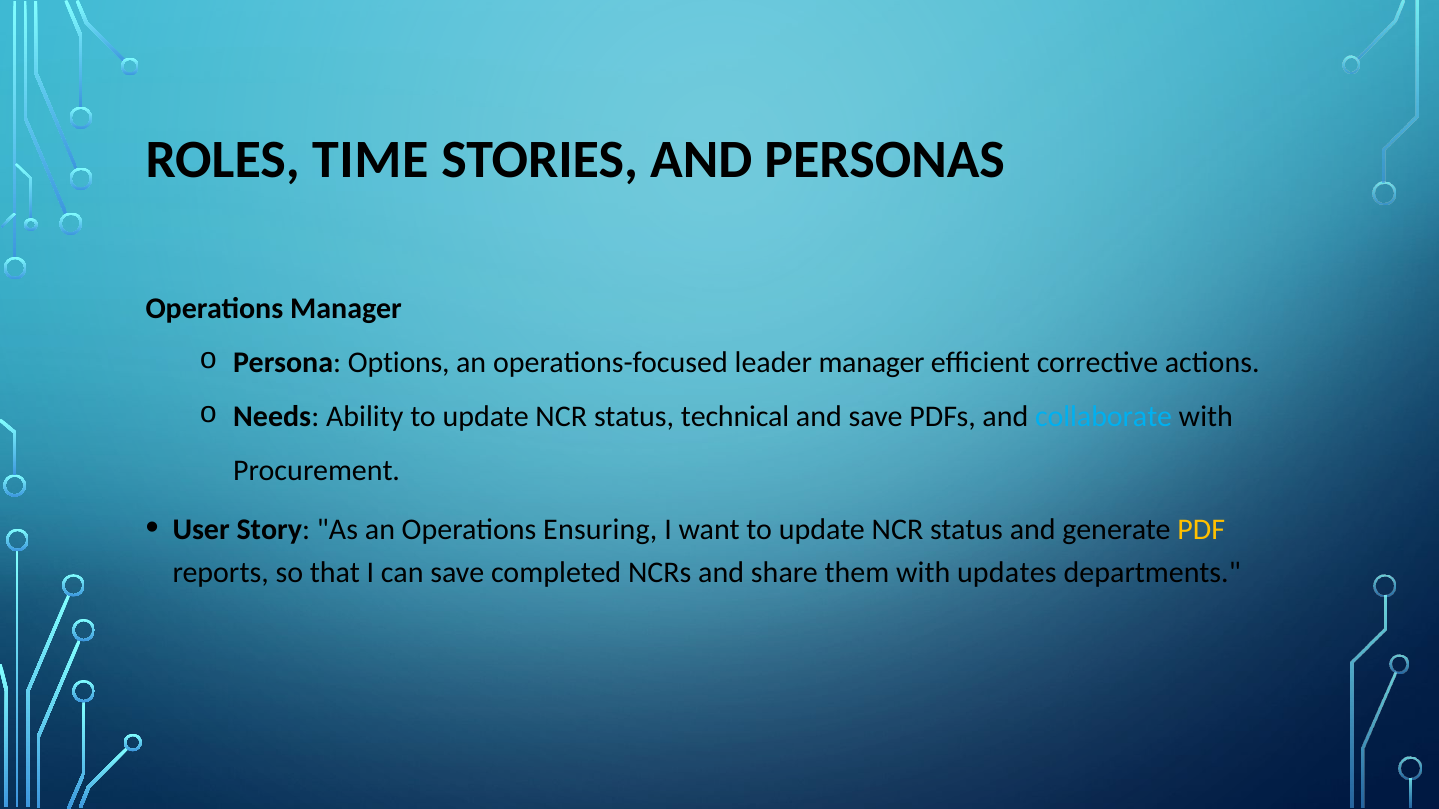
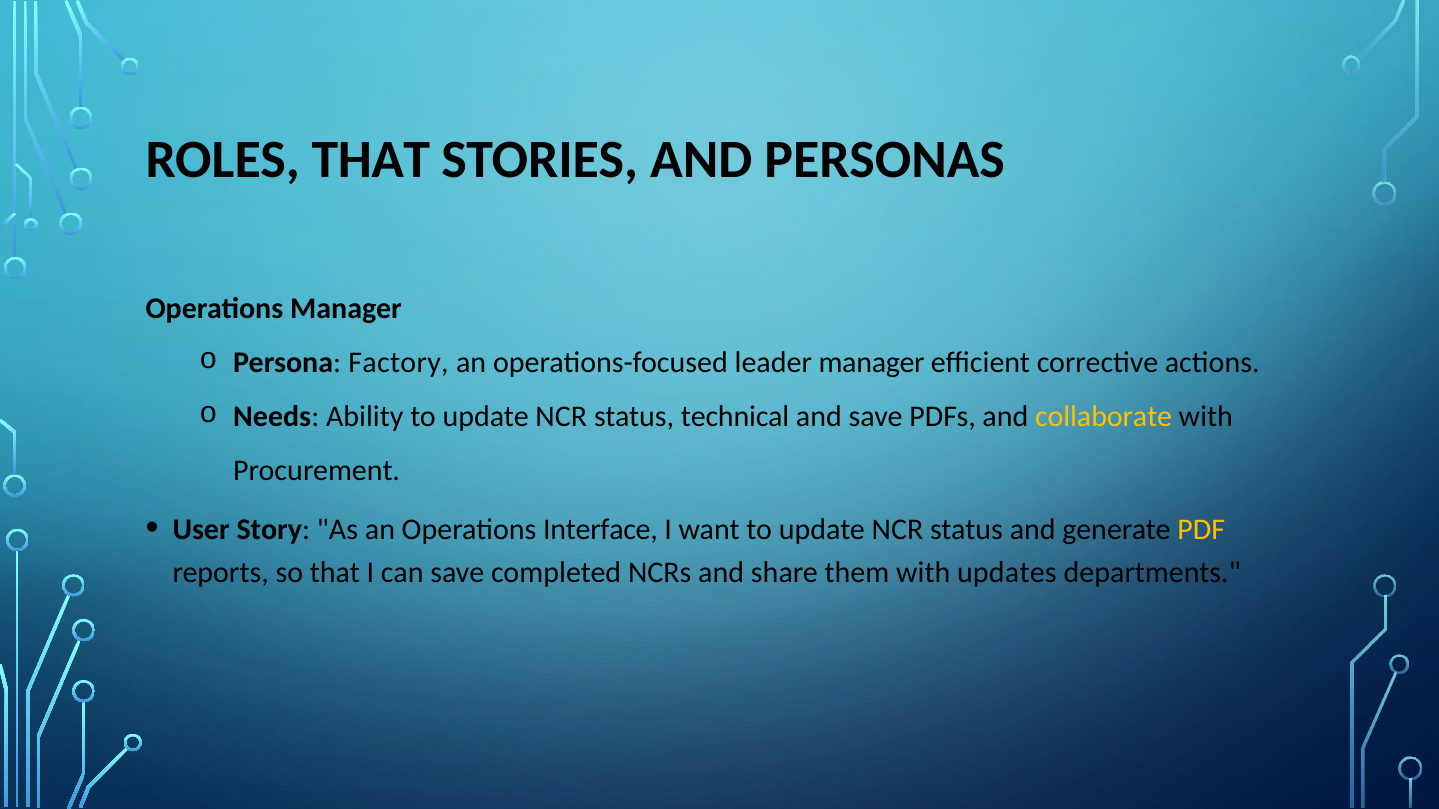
ROLES TIME: TIME -> THAT (371, 160)
Options: Options -> Factory (398, 363)
collaborate colour: light blue -> yellow (1104, 417)
Ensuring: Ensuring -> Interface (601, 529)
